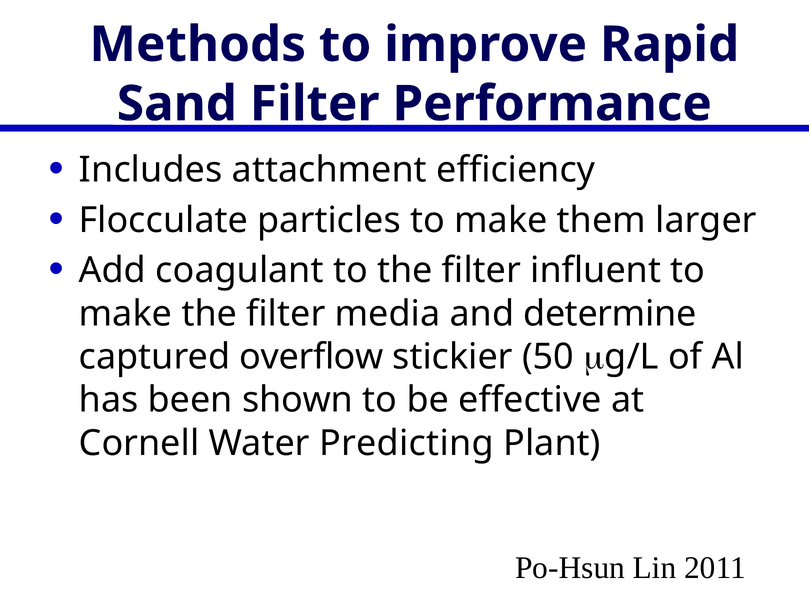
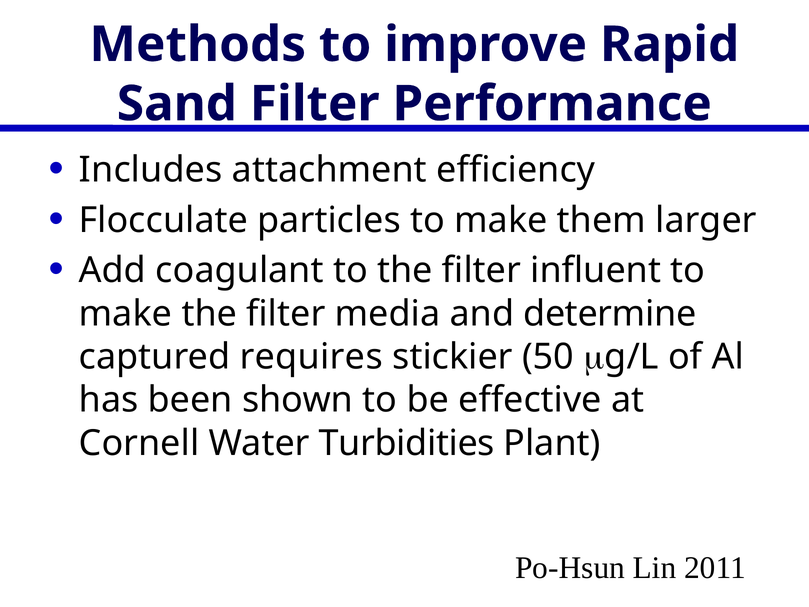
overflow: overflow -> requires (311, 357)
Predicting: Predicting -> Turbidities (407, 443)
